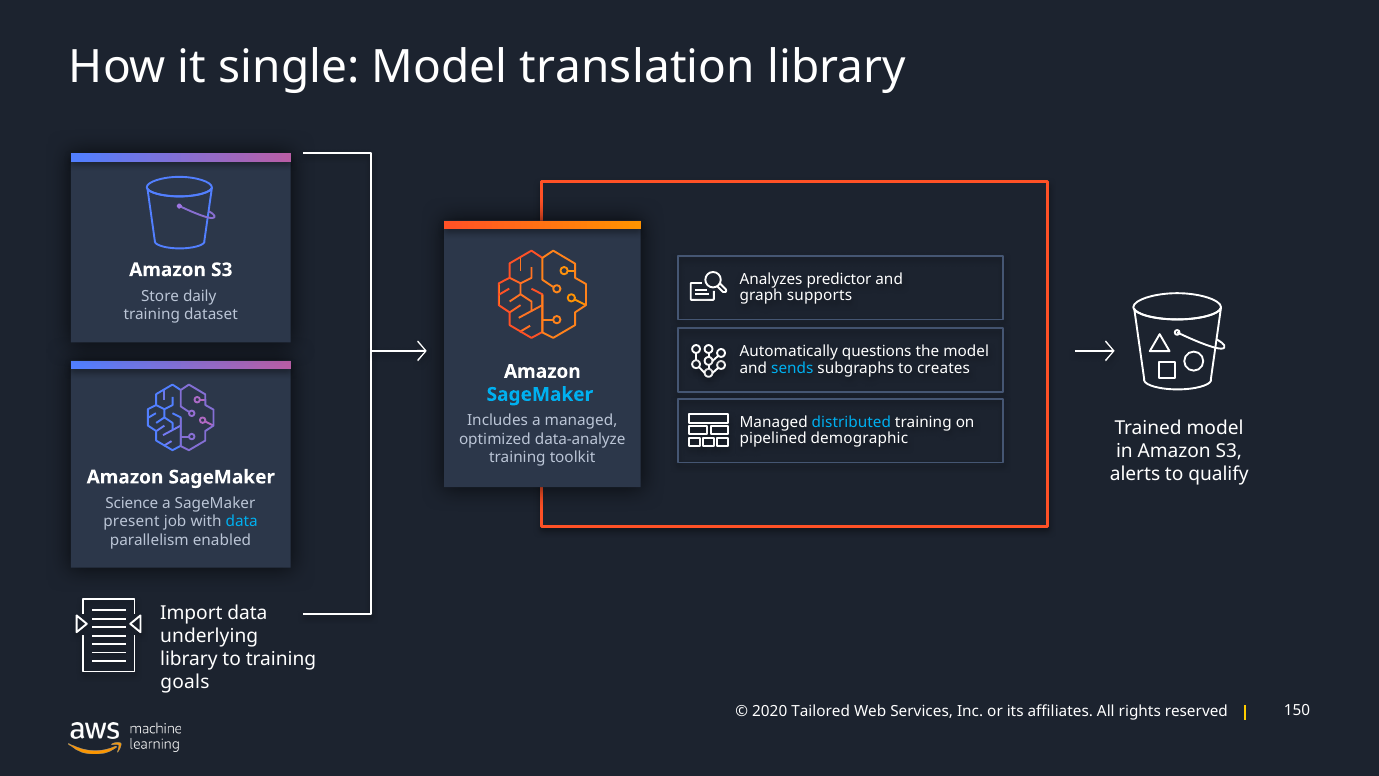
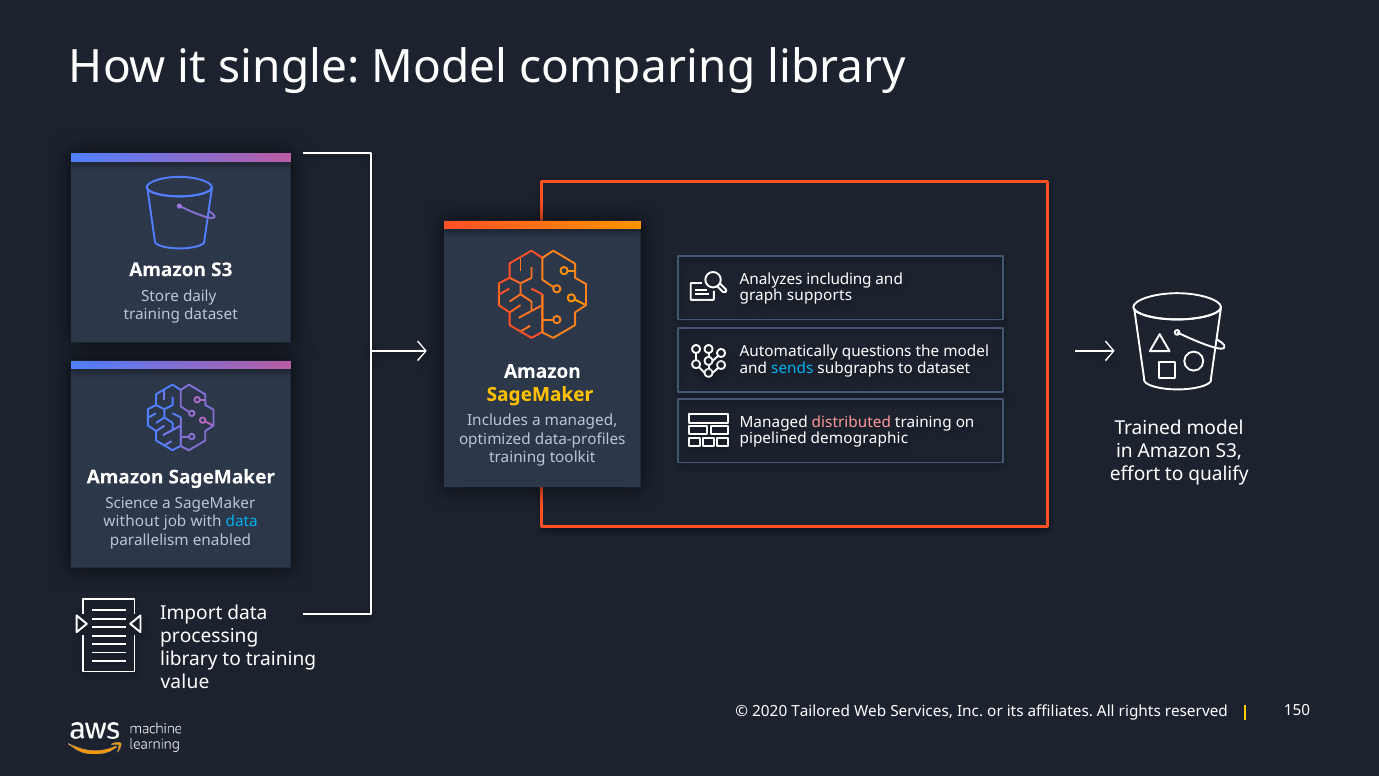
translation: translation -> comparing (637, 68)
predictor: predictor -> including (839, 279)
to creates: creates -> dataset (944, 368)
SageMaker colour: light blue -> yellow (540, 394)
distributed colour: light blue -> pink (851, 422)
data-analyze: data-analyze -> data-profiles (580, 439)
alerts: alerts -> effort (1135, 474)
present: present -> without (131, 522)
underlying: underlying -> processing (209, 636)
goals: goals -> value (185, 682)
